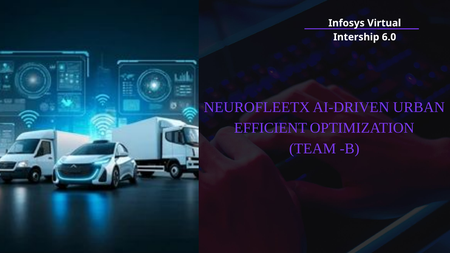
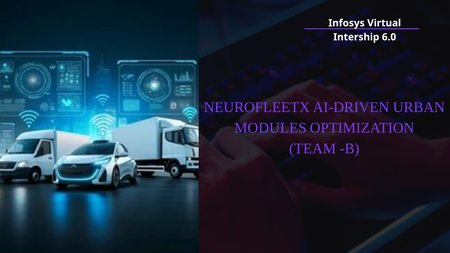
EFFICIENT: EFFICIENT -> MODULES (270, 128)
